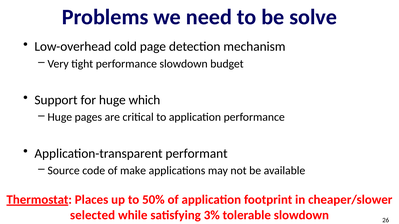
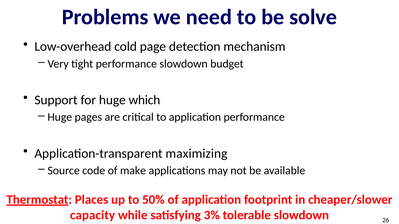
performant: performant -> maximizing (196, 154)
selected: selected -> capacity (93, 216)
